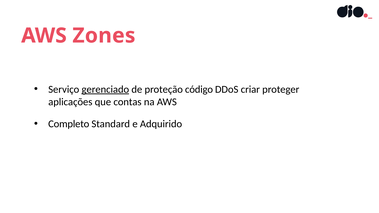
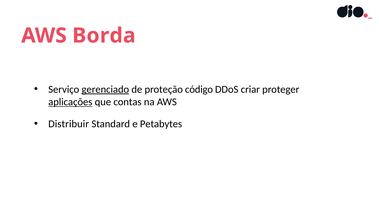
Zones: Zones -> Borda (104, 36)
aplicações underline: none -> present (70, 102)
Completo: Completo -> Distribuir (69, 124)
Adquirido: Adquirido -> Petabytes (161, 124)
